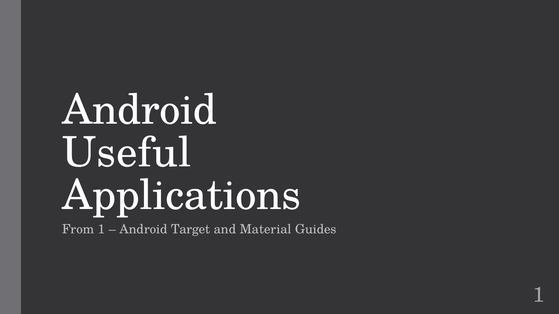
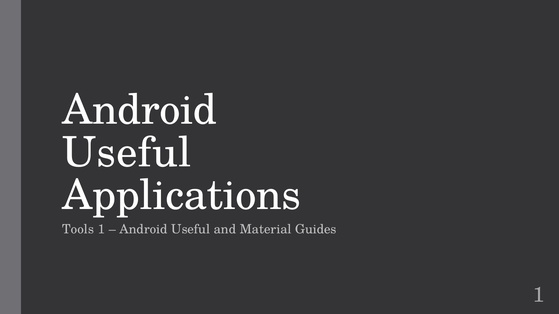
From: From -> Tools (78, 230)
Target: Target -> Useful (191, 230)
